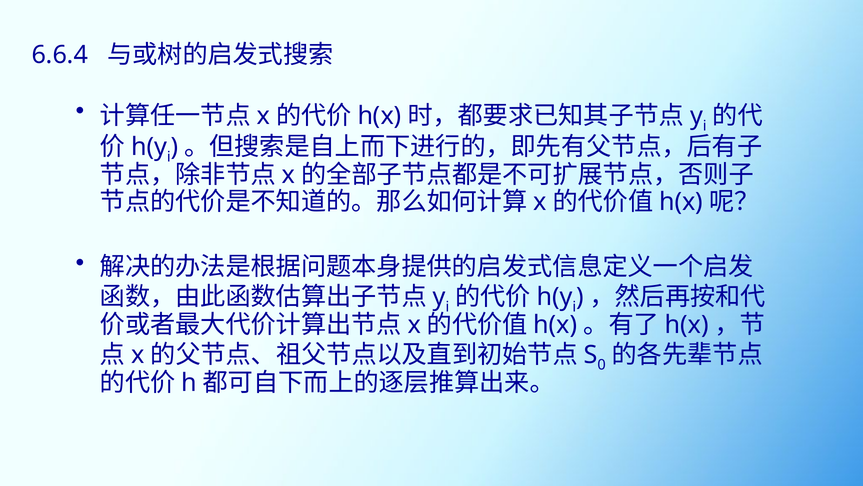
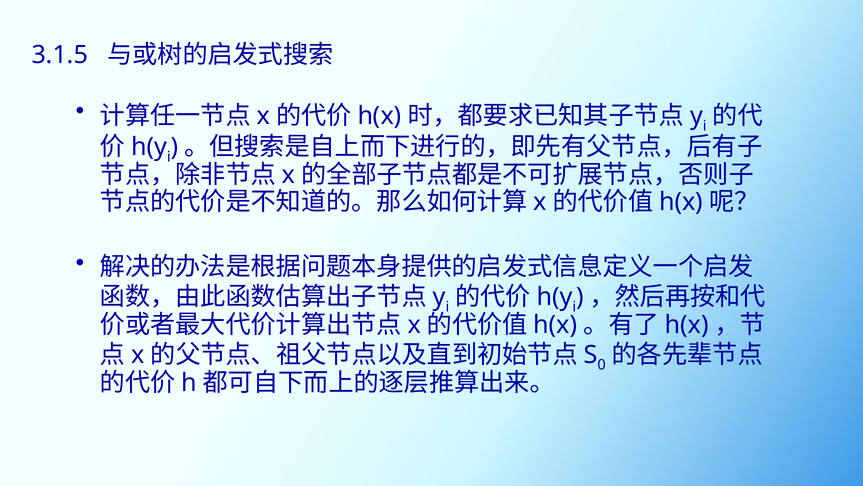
6.6.4: 6.6.4 -> 3.1.5 (60, 55)
